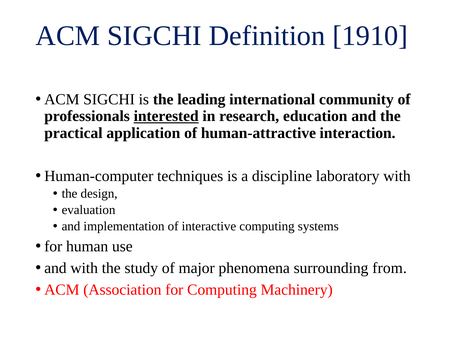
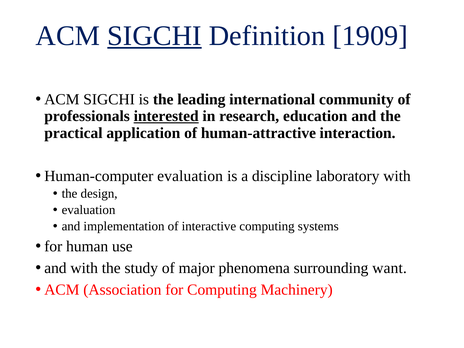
SIGCHI underline: none -> present (154, 36)
1910: 1910 -> 1909 (370, 36)
Human-computer techniques: techniques -> evaluation (190, 176)
from: from -> want (390, 268)
